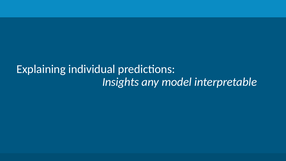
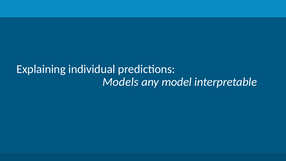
Insights: Insights -> Models (120, 82)
